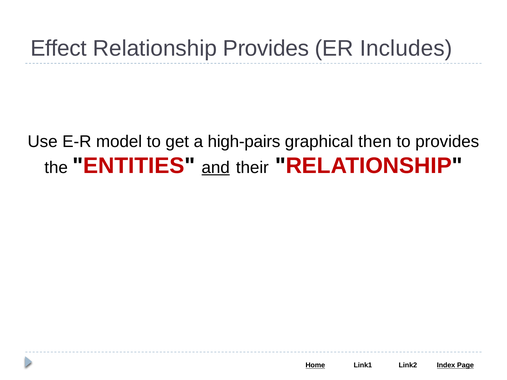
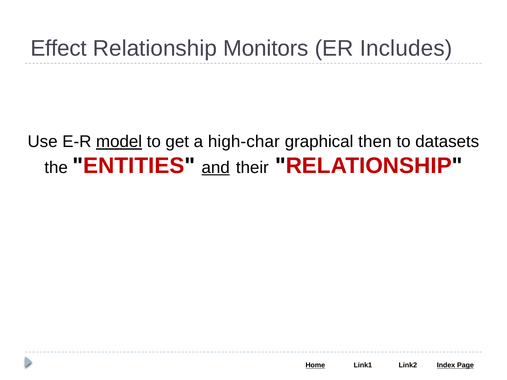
Relationship Provides: Provides -> Monitors (266, 49)
model underline: none -> present (119, 142)
high-pairs: high-pairs -> high-char (244, 142)
to provides: provides -> datasets (447, 142)
